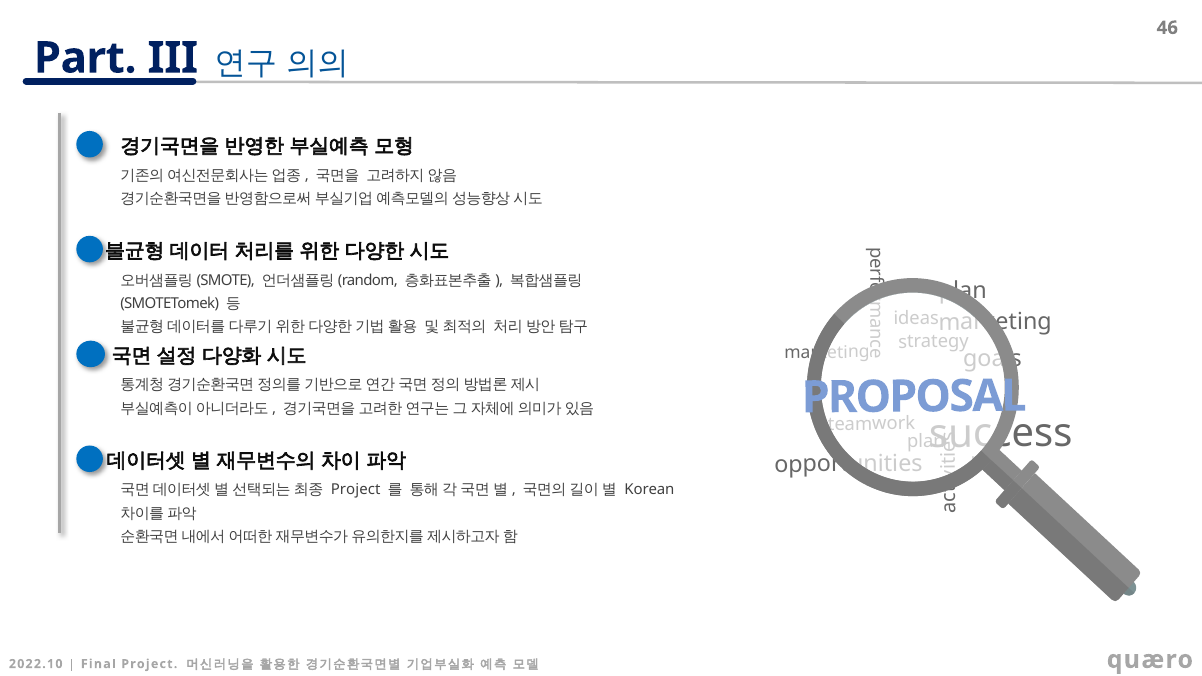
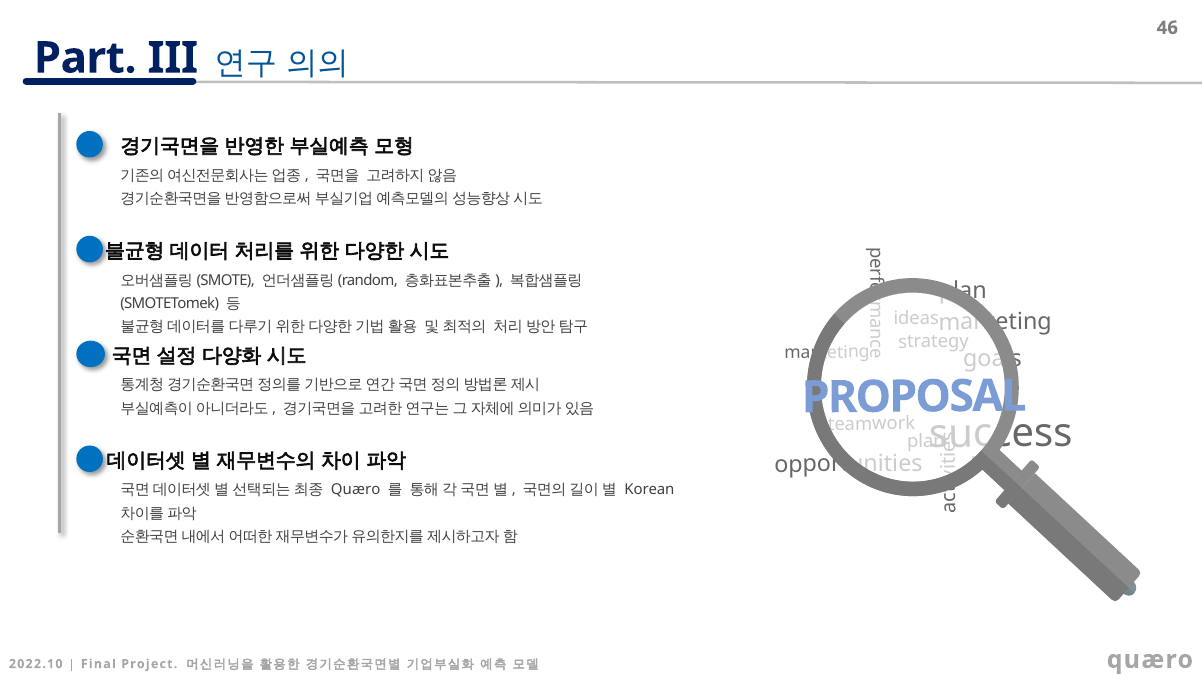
Project: Project -> Quæro (356, 490)
